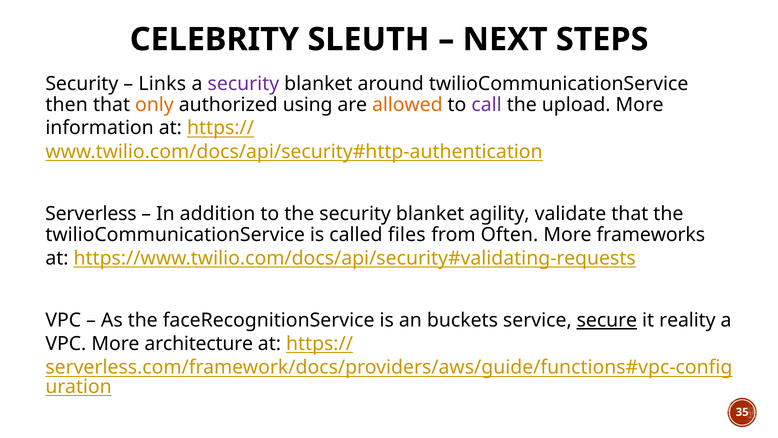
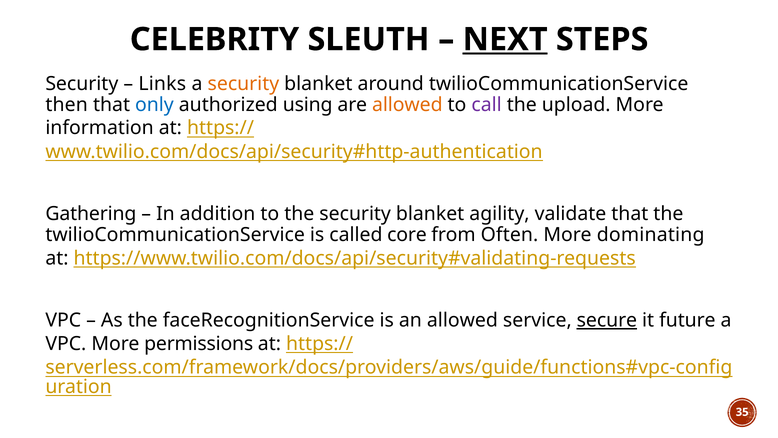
NEXT underline: none -> present (505, 39)
security colour: purple -> orange (243, 84)
only colour: orange -> blue (154, 105)
Serverless: Serverless -> Gathering (91, 214)
files: files -> core (407, 235)
frameworks: frameworks -> dominating (651, 235)
an buckets: buckets -> allowed (462, 320)
reality: reality -> future (687, 320)
architecture: architecture -> permissions (199, 343)
